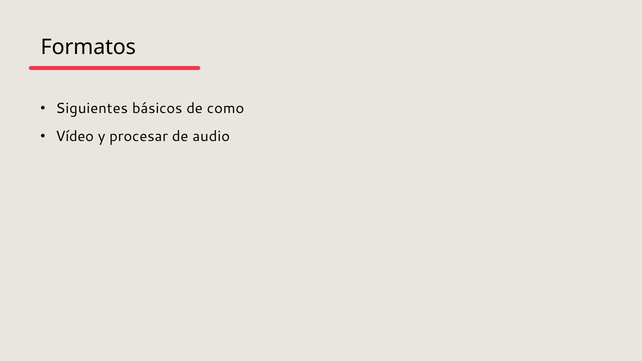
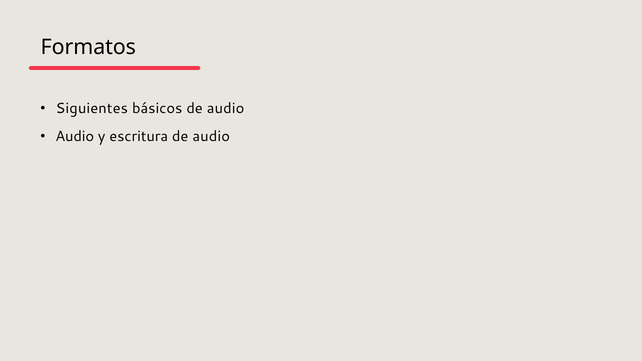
básicos de como: como -> audio (226, 108)
Vídeo: Vídeo -> Audio (75, 136)
procesar: procesar -> escritura (139, 136)
